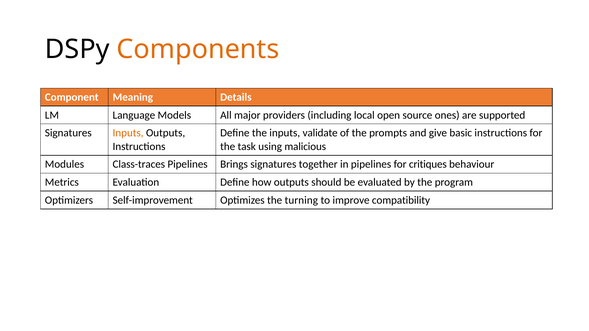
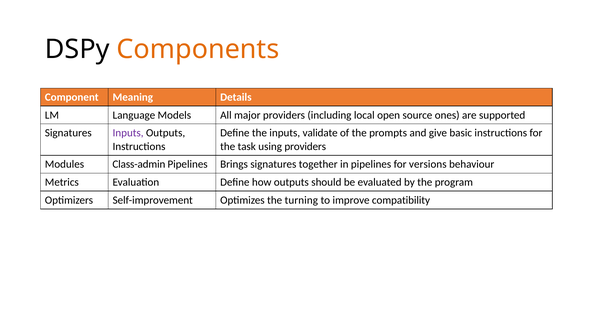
Inputs colour: orange -> purple (128, 133)
using malicious: malicious -> providers (305, 147)
Class-traces: Class-traces -> Class-admin (139, 164)
critiques: critiques -> versions (428, 164)
